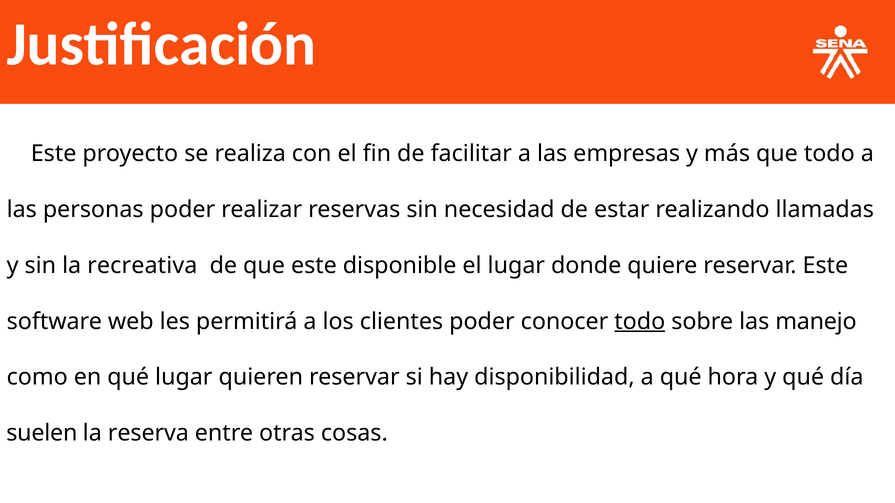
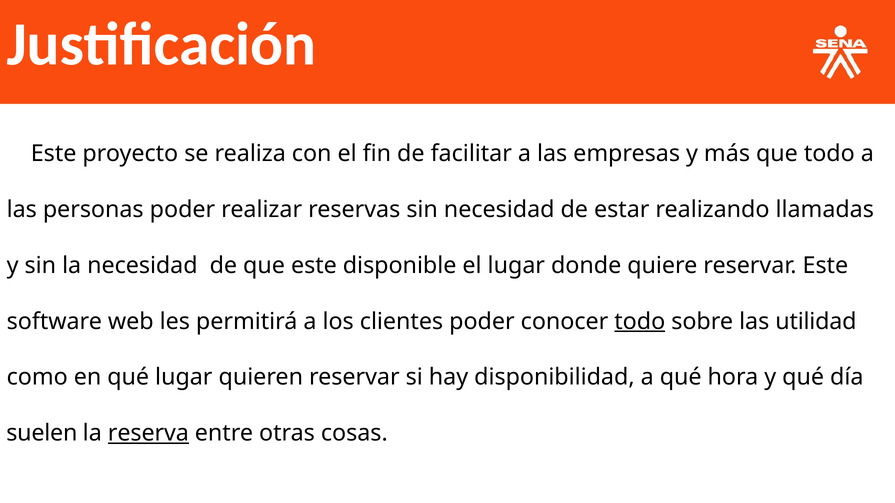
la recreativa: recreativa -> necesidad (142, 266)
manejo: manejo -> utilidad (816, 322)
reserva underline: none -> present (148, 434)
